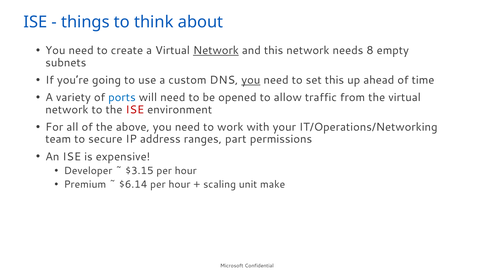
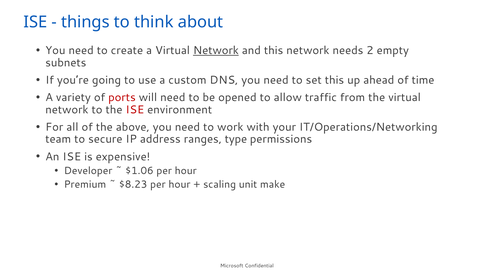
8: 8 -> 2 (370, 50)
you underline: present -> none (251, 80)
ports colour: blue -> red (122, 97)
part: part -> type (236, 139)
$3.15: $3.15 -> $1.06 (139, 171)
$6.14: $6.14 -> $8.23 (133, 185)
